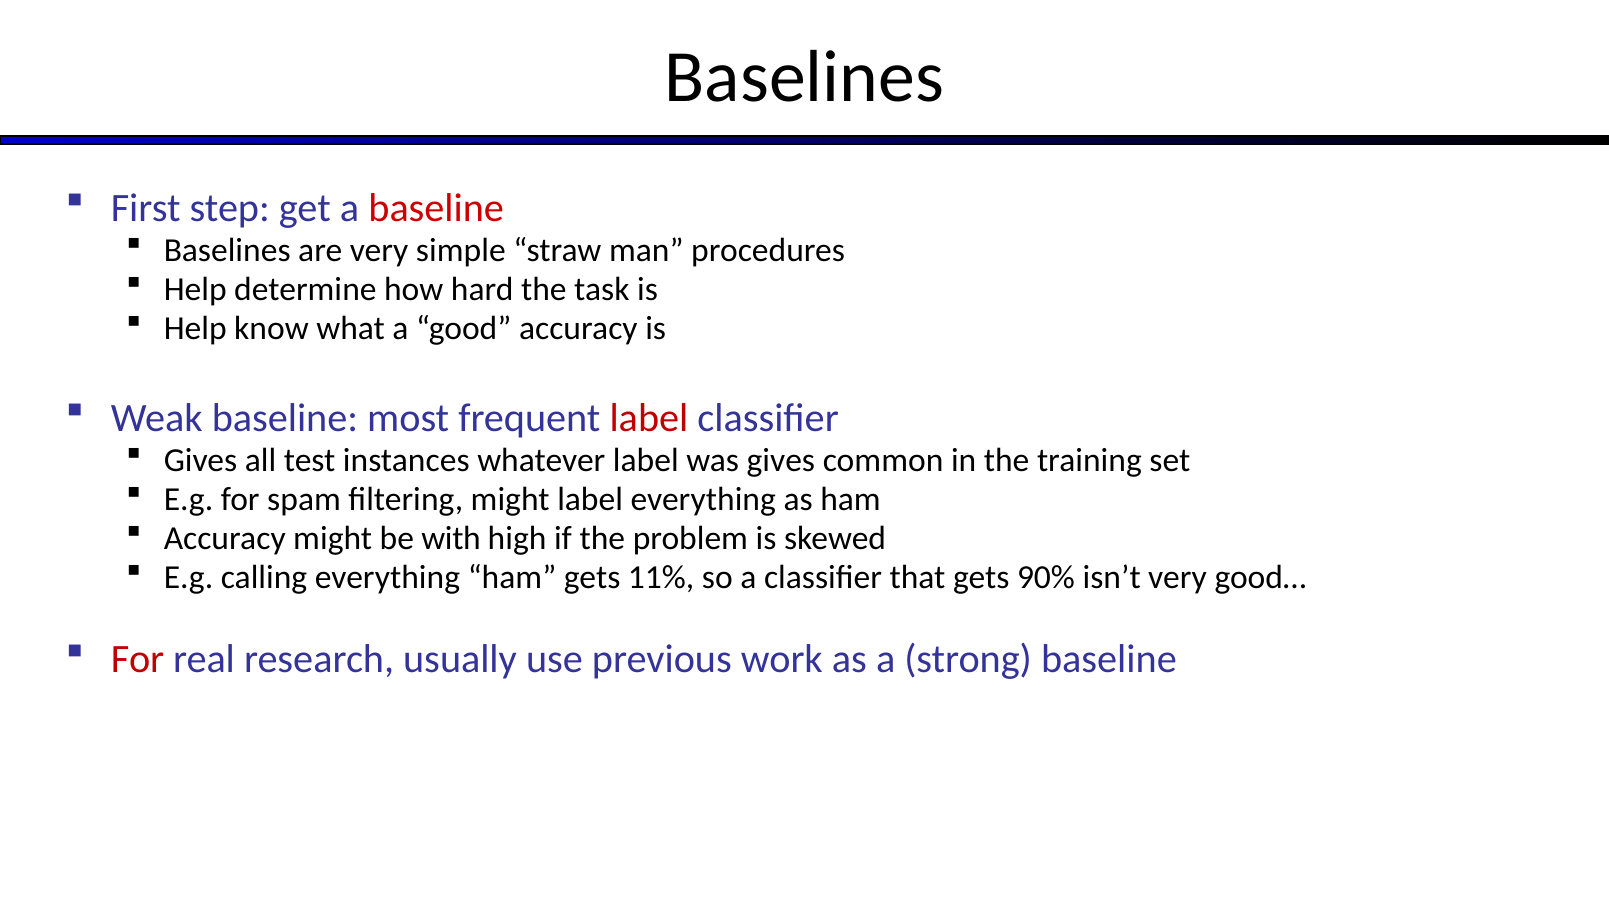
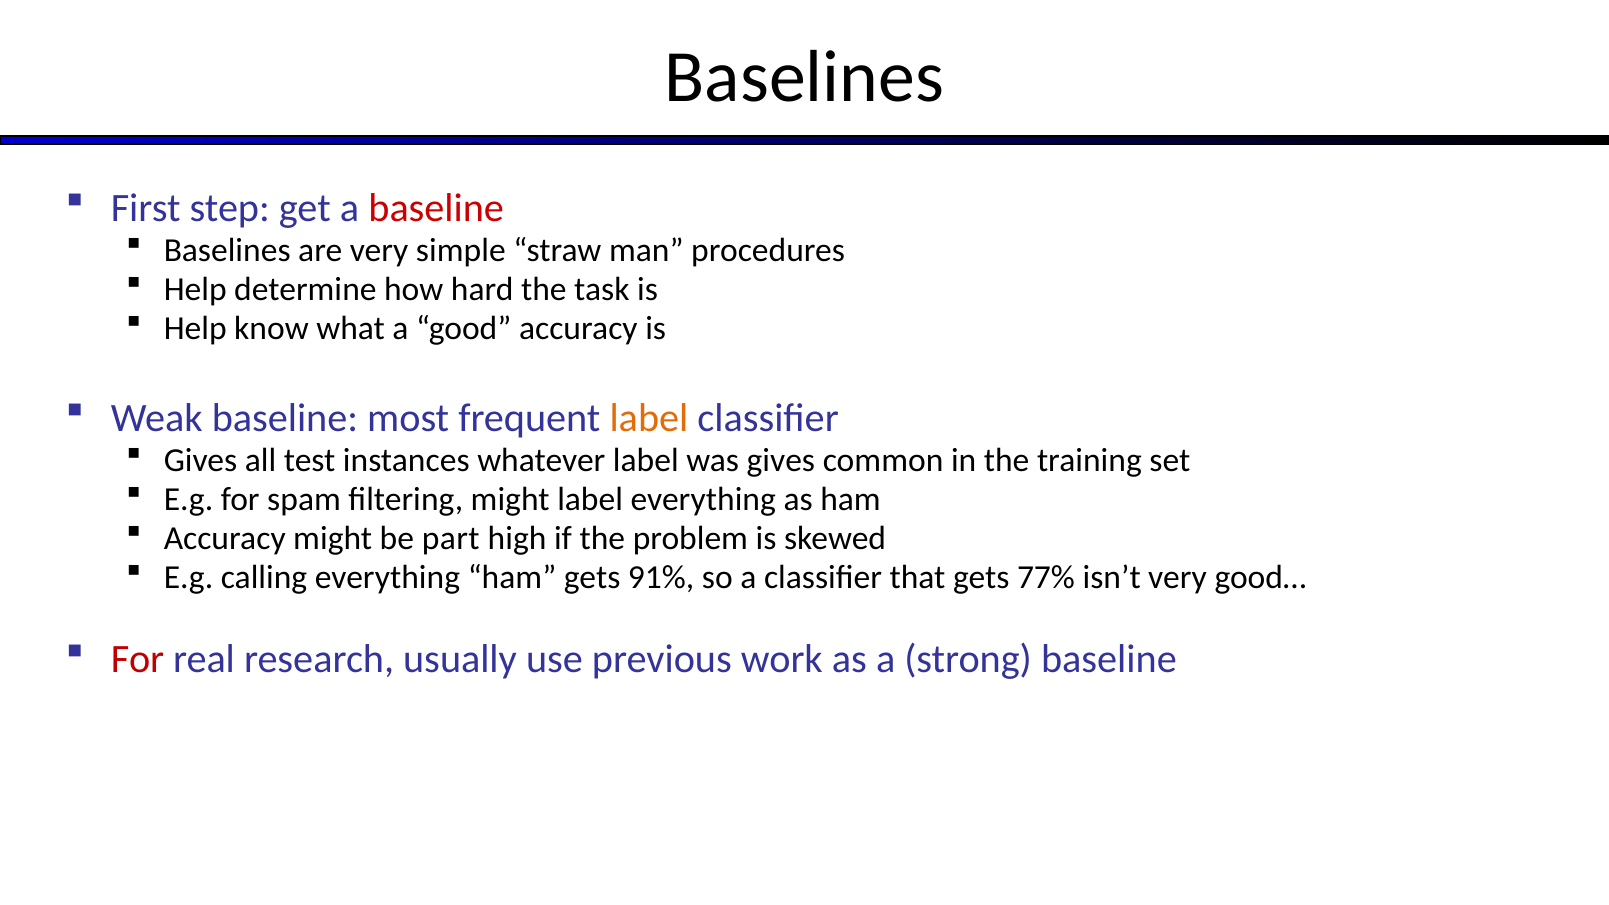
label colour: red -> orange (649, 418)
with: with -> part (451, 538)
11%: 11% -> 91% (661, 577)
90%: 90% -> 77% (1046, 577)
